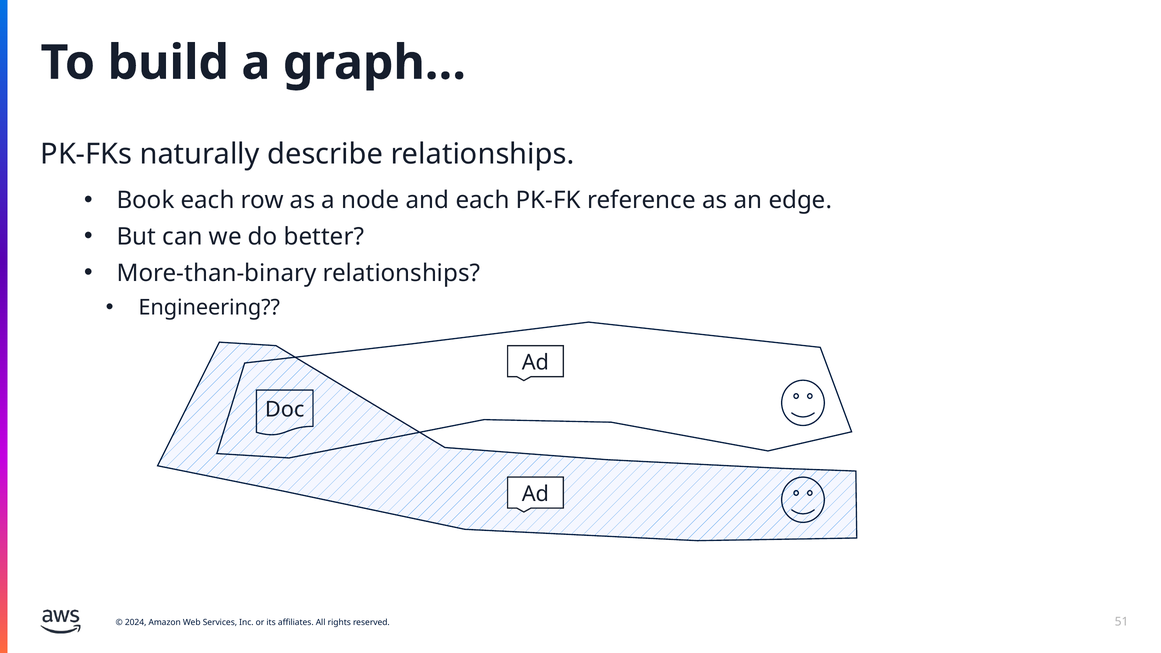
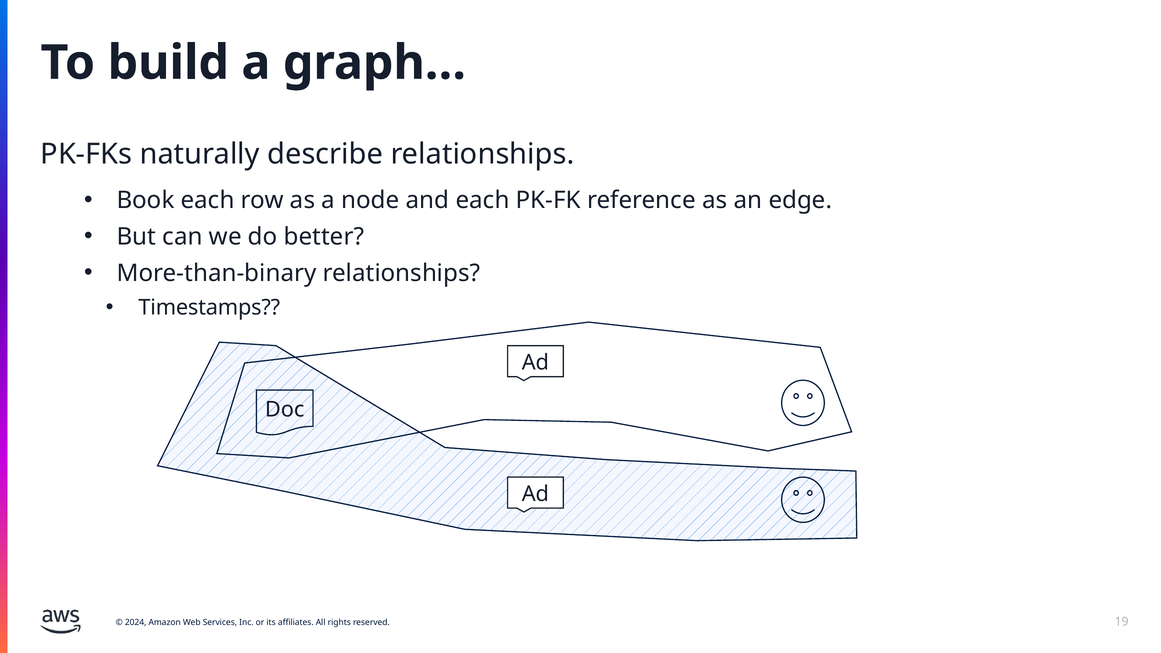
Engineering: Engineering -> Timestamps (209, 308)
51: 51 -> 19 (1122, 622)
